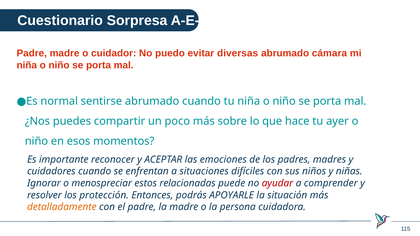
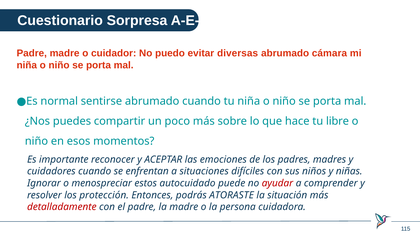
ayer: ayer -> libre (338, 121)
relacionadas: relacionadas -> autocuidado (188, 183)
APOYARLE: APOYARLE -> ATORASTE (232, 195)
detalladamente colour: orange -> red (62, 207)
